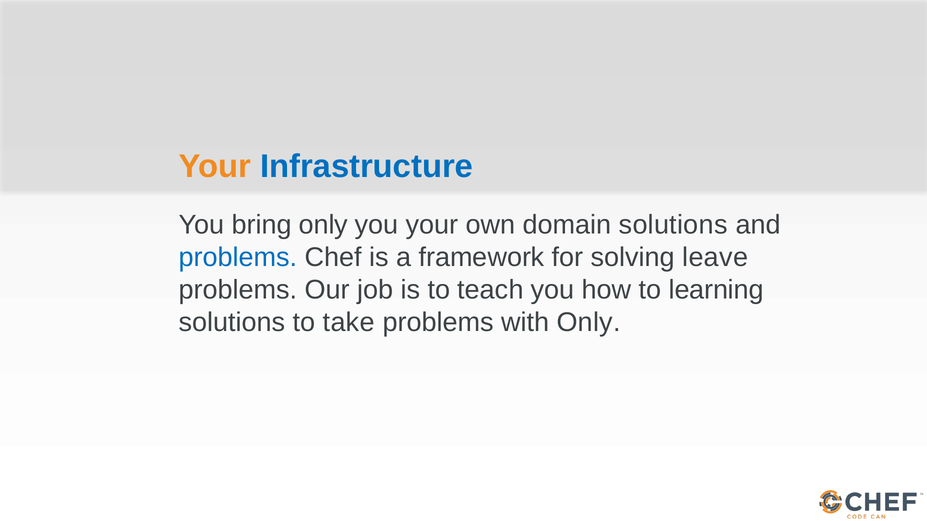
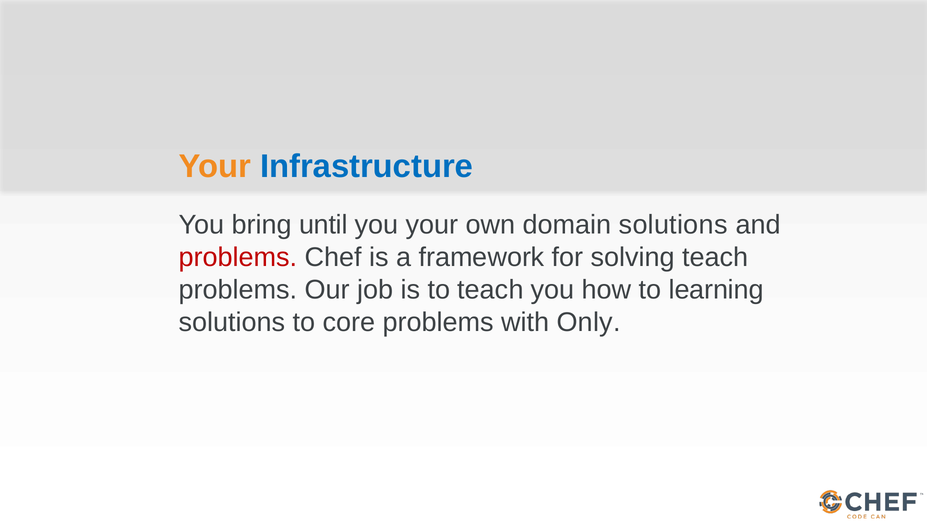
bring only: only -> until (323, 225)
problems colour: blue -> red (238, 257)
solving leave: leave -> teach (715, 257)
take: take -> core (349, 322)
